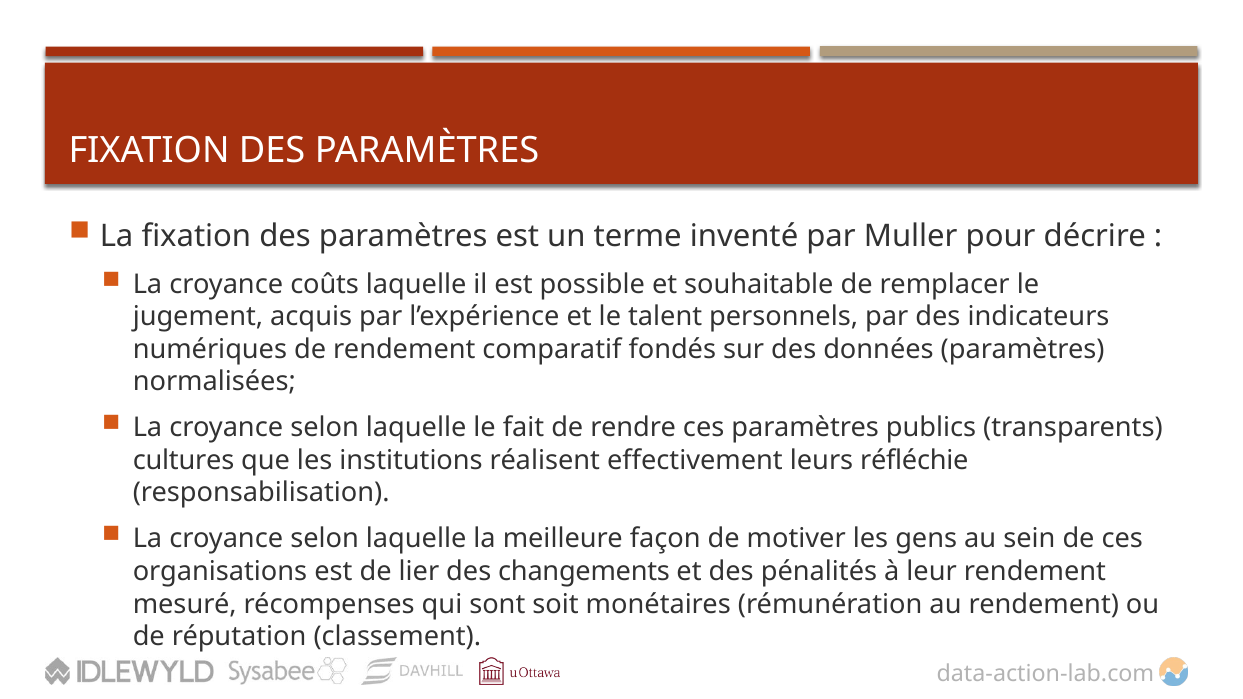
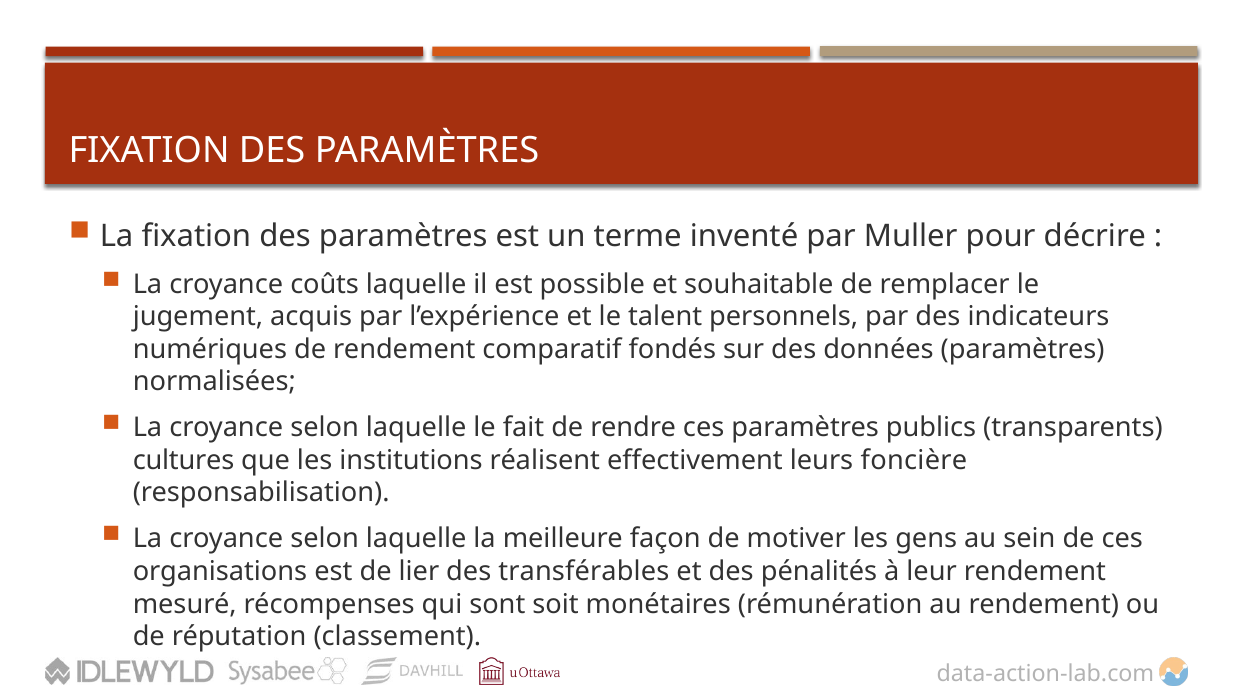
réfléchie: réfléchie -> foncière (914, 461)
changements: changements -> transférables (584, 572)
